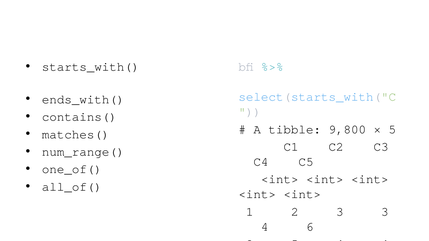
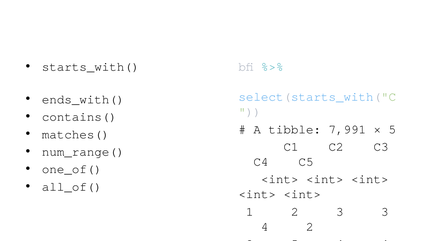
9,800: 9,800 -> 7,991 (347, 129)
6: 6 -> 2 (310, 227)
